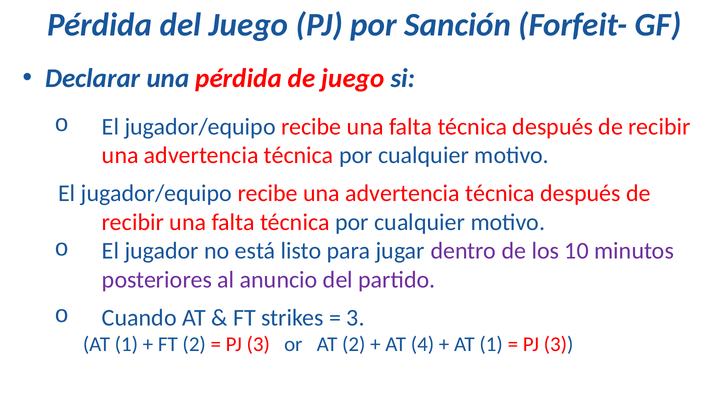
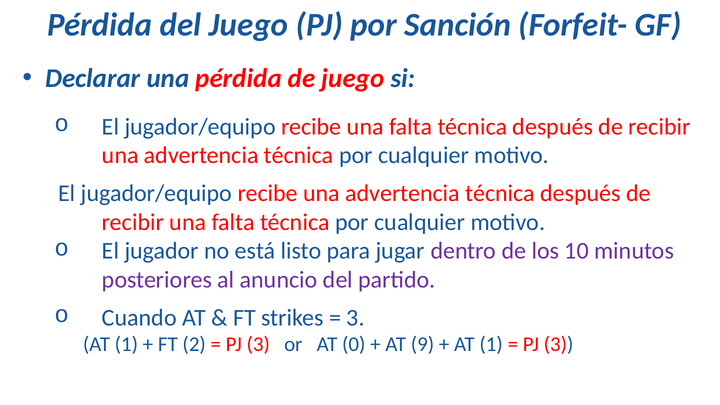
AT 2: 2 -> 0 (354, 344)
4: 4 -> 9 (422, 344)
